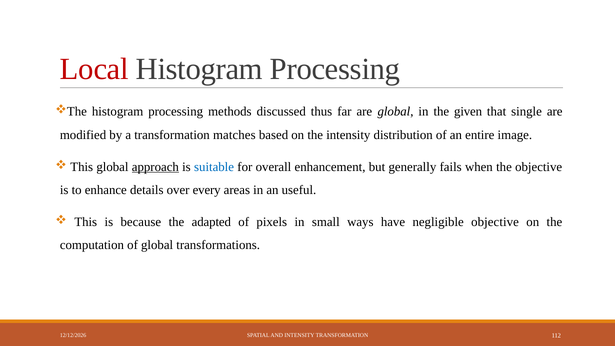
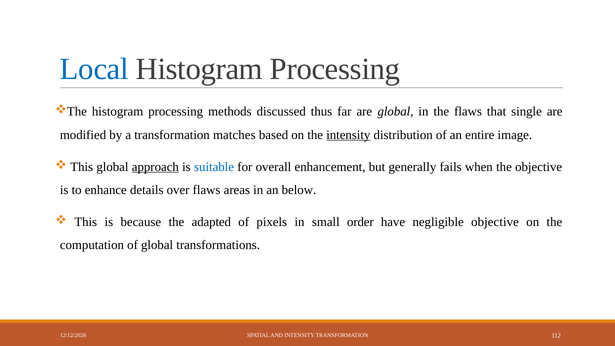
Local colour: red -> blue (94, 69)
the given: given -> flaws (468, 112)
intensity underline: none -> present (348, 135)
over every: every -> flaws (207, 190)
useful: useful -> below (299, 190)
ways: ways -> order (360, 222)
